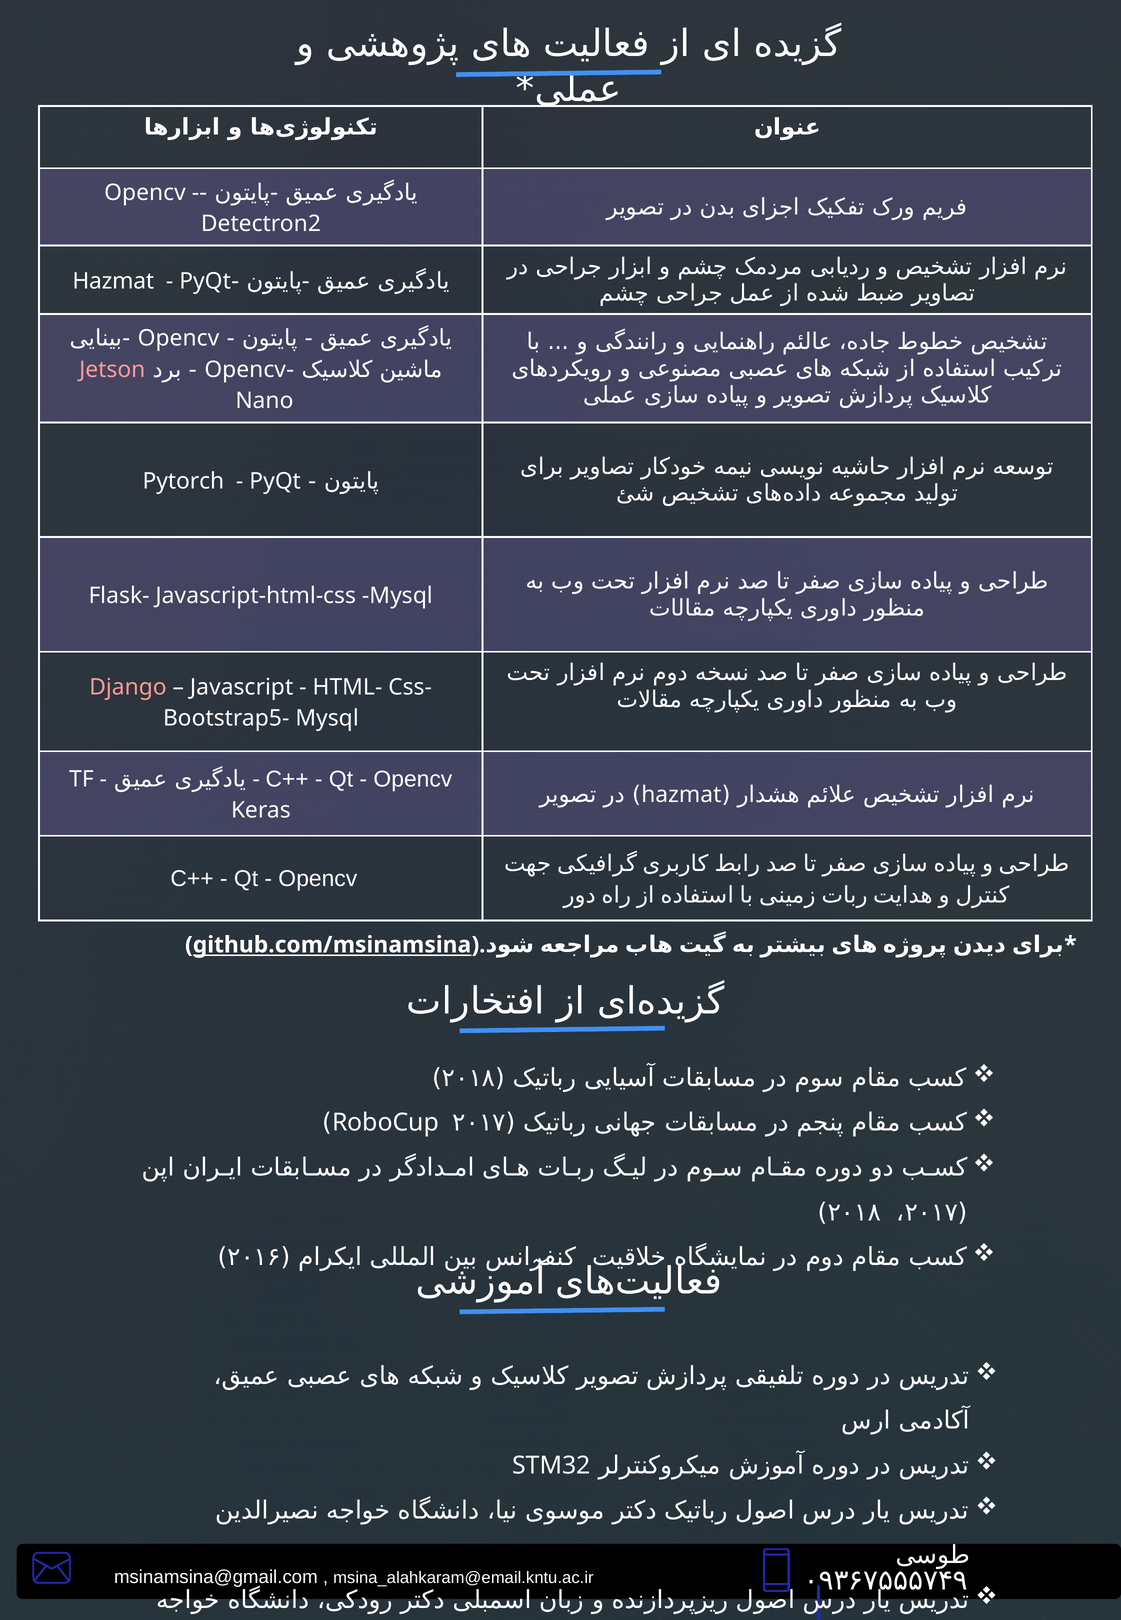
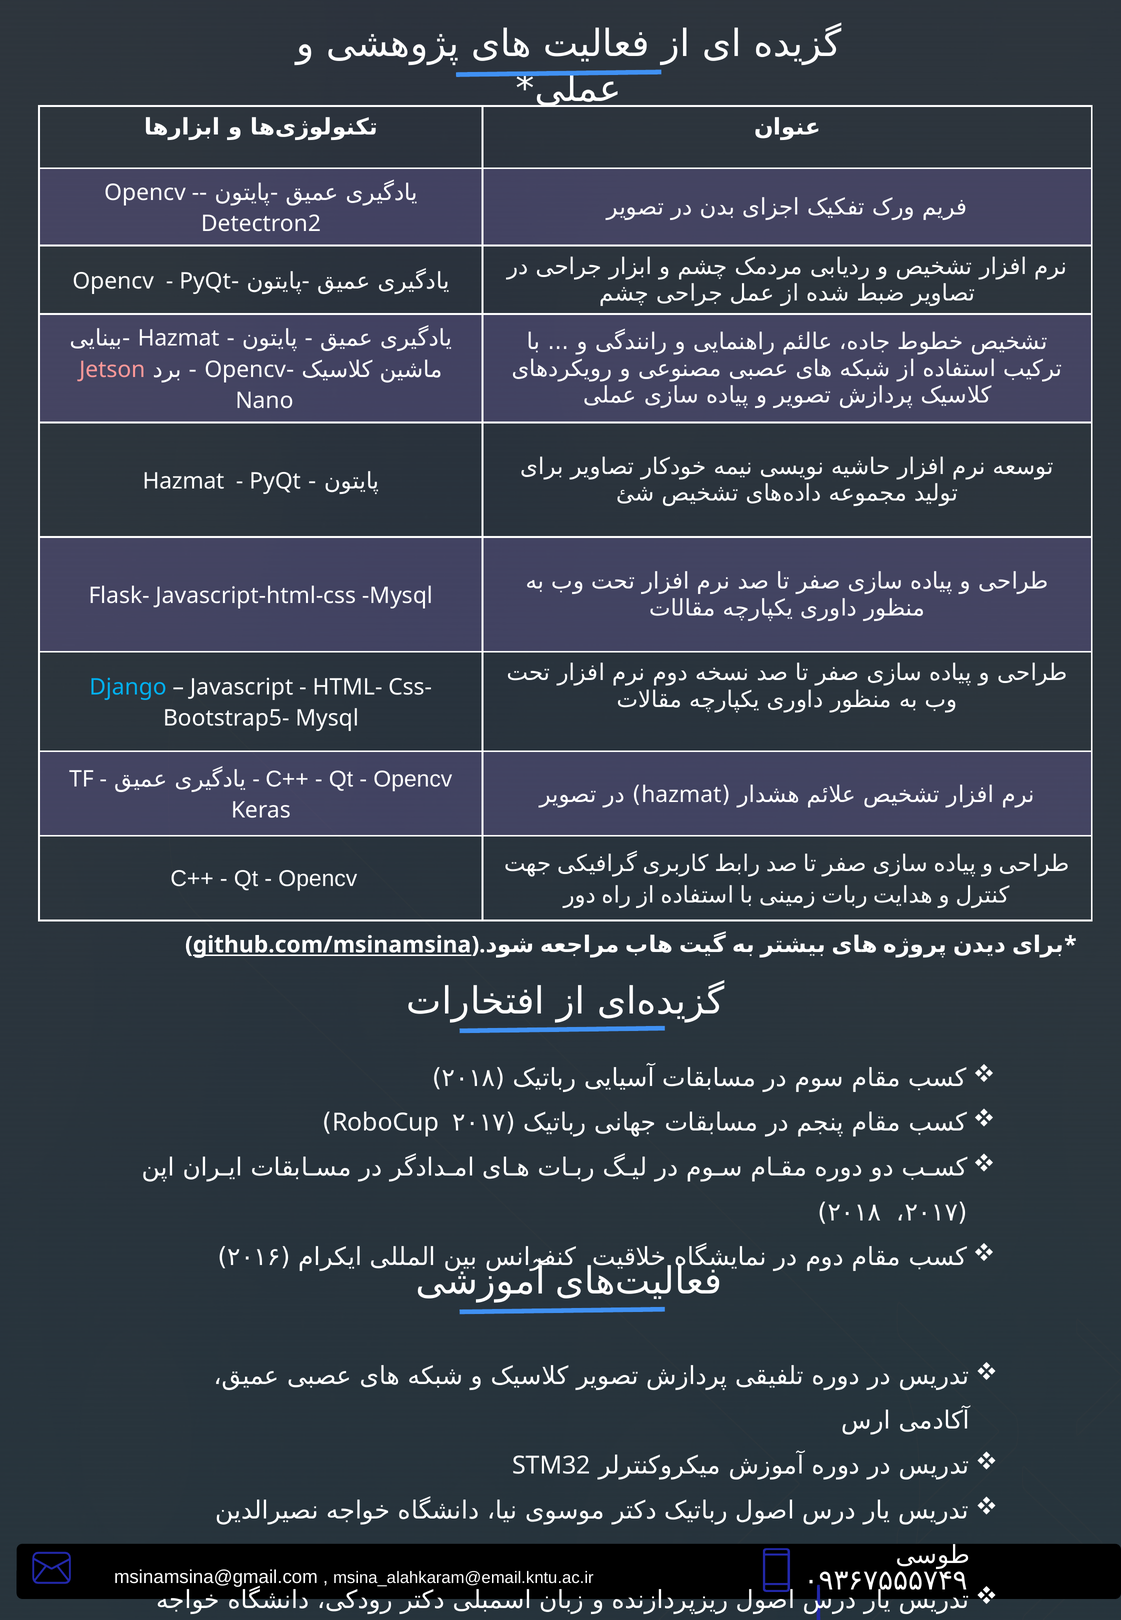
Hazmat: Hazmat -> Opencv (113, 281)
Opencv: Opencv -> Hazmat (179, 338)
Pytorch: Pytorch -> Hazmat (183, 481)
Django colour: pink -> light blue (128, 687)
